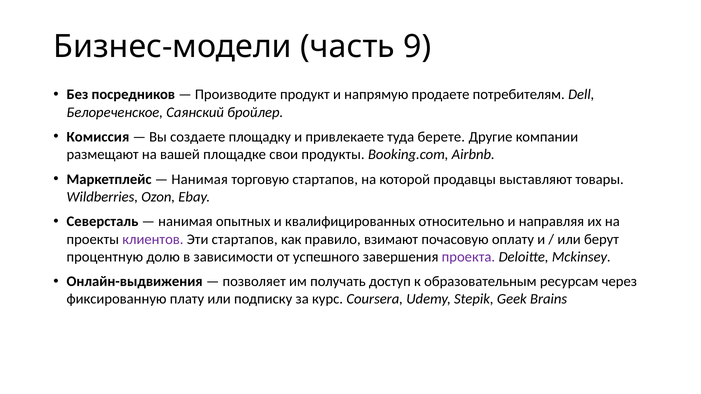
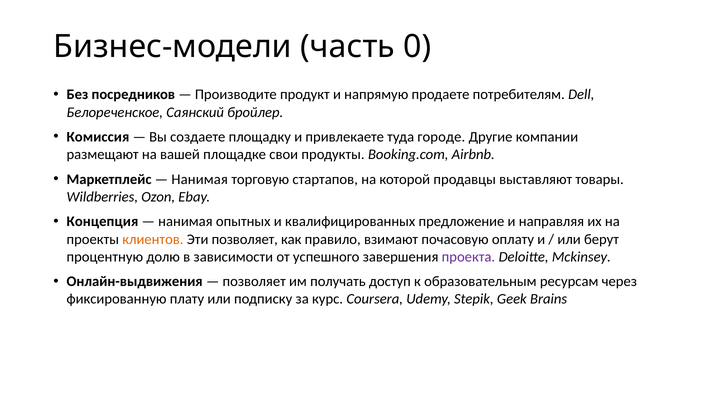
9: 9 -> 0 (417, 47)
берете: берете -> городе (441, 137)
Северсталь: Северсталь -> Концепция (102, 222)
относительно: относительно -> предложение (461, 222)
клиентов colour: purple -> orange (153, 239)
Эти стартапов: стартапов -> позволяет (245, 239)
